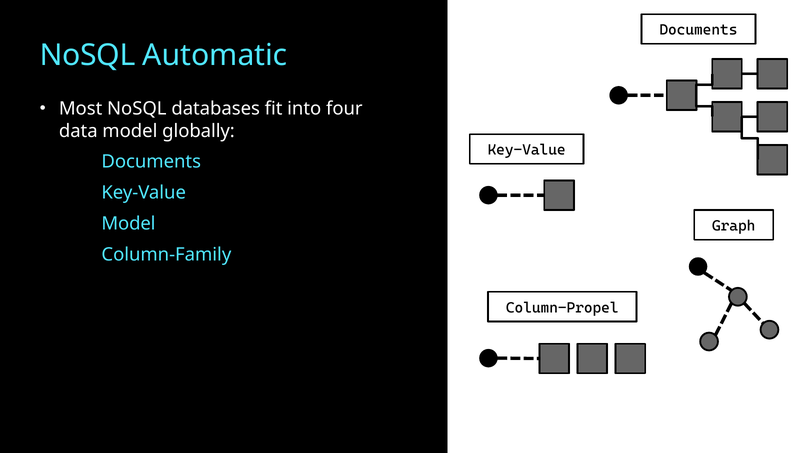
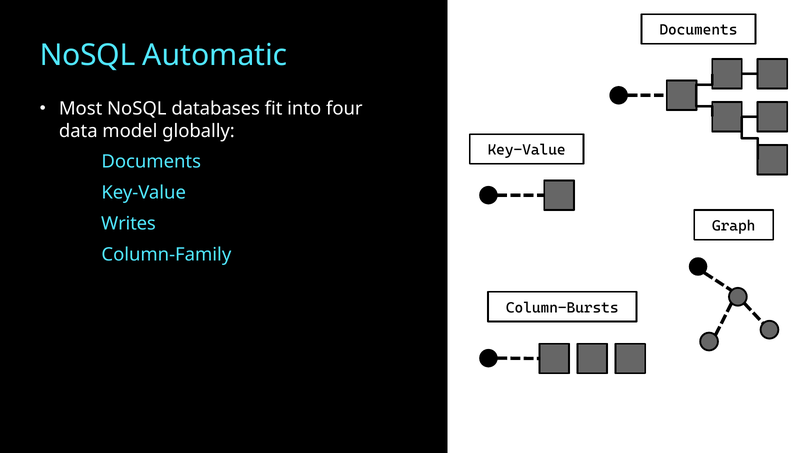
Model: Model -> Writes (128, 224)
Column-Propel: Column-Propel -> Column-Bursts (562, 308)
